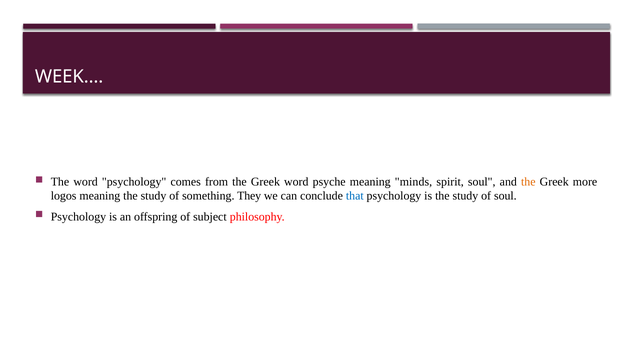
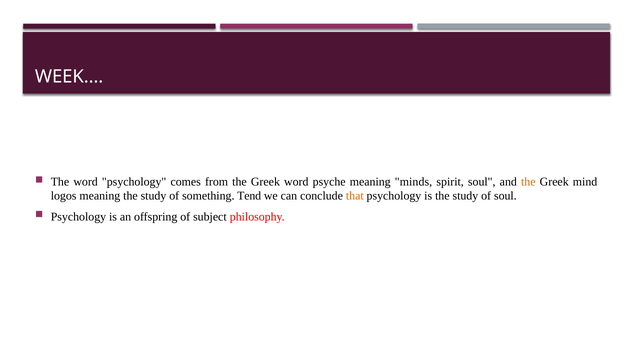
more: more -> mind (585, 182)
They: They -> Tend (249, 196)
that colour: blue -> orange (355, 196)
